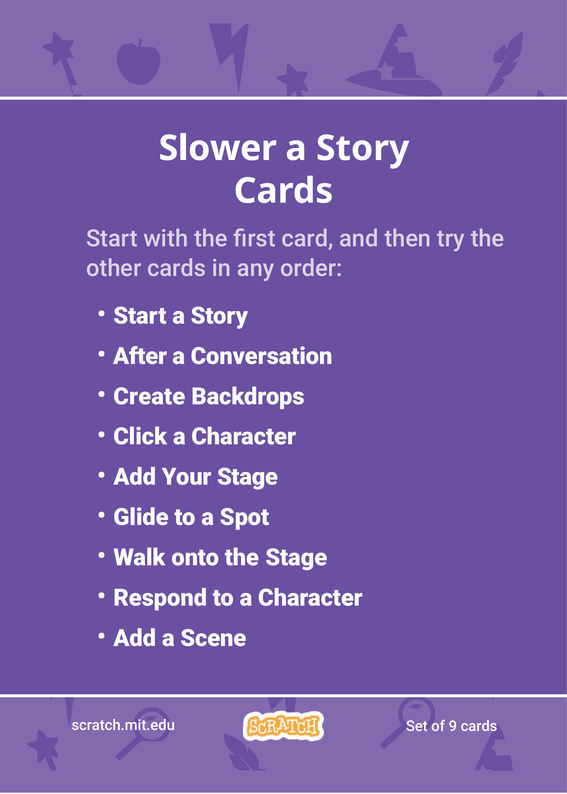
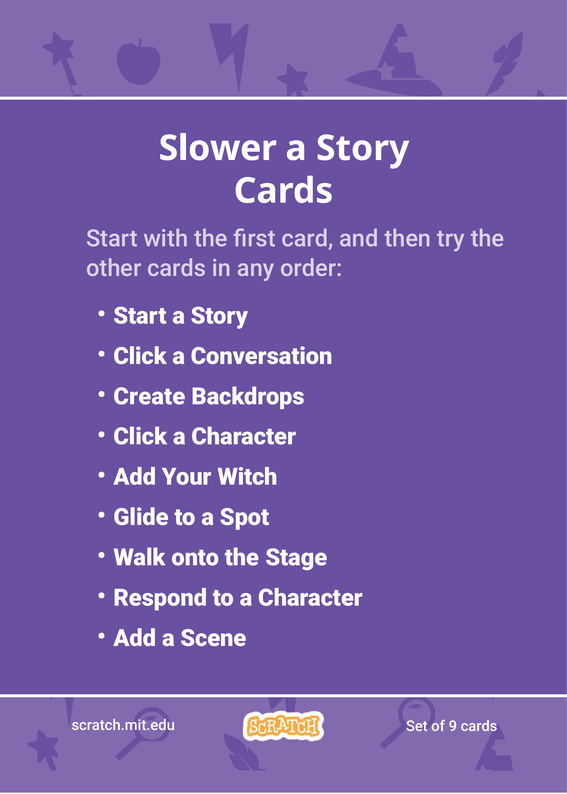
After: After -> Click (140, 356)
Your Stage: Stage -> Witch (248, 477)
